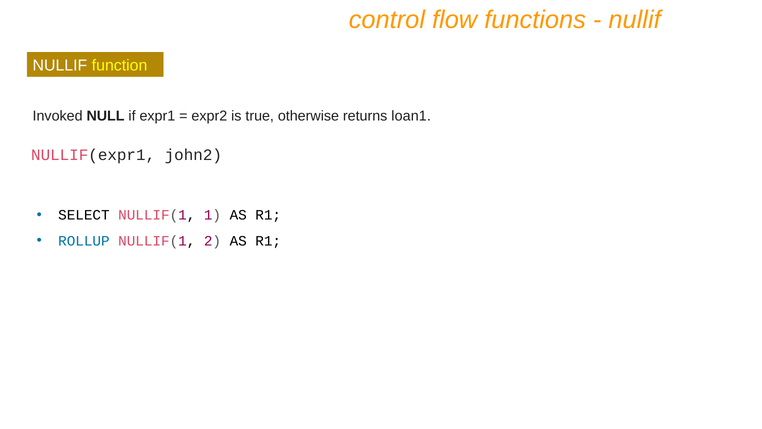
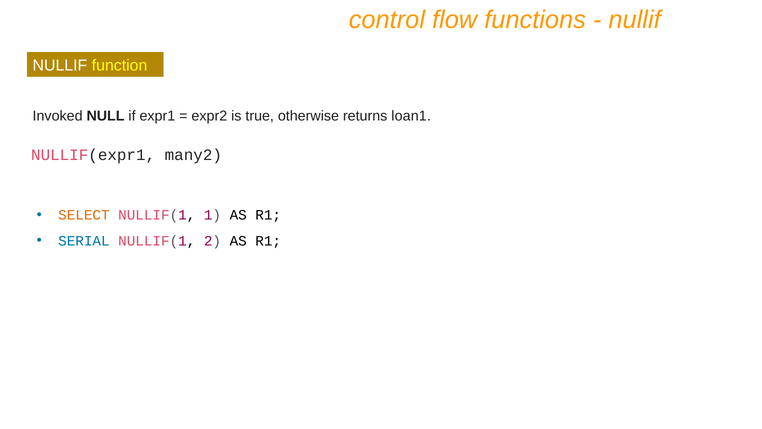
john2: john2 -> many2 (193, 155)
SELECT colour: black -> orange (84, 215)
ROLLUP: ROLLUP -> SERIAL (84, 241)
